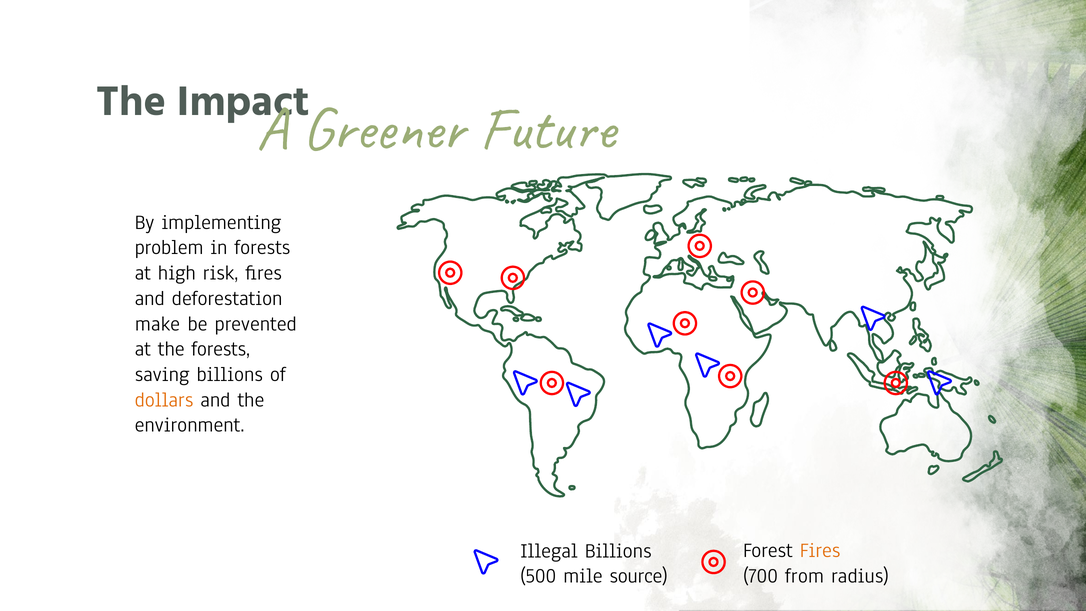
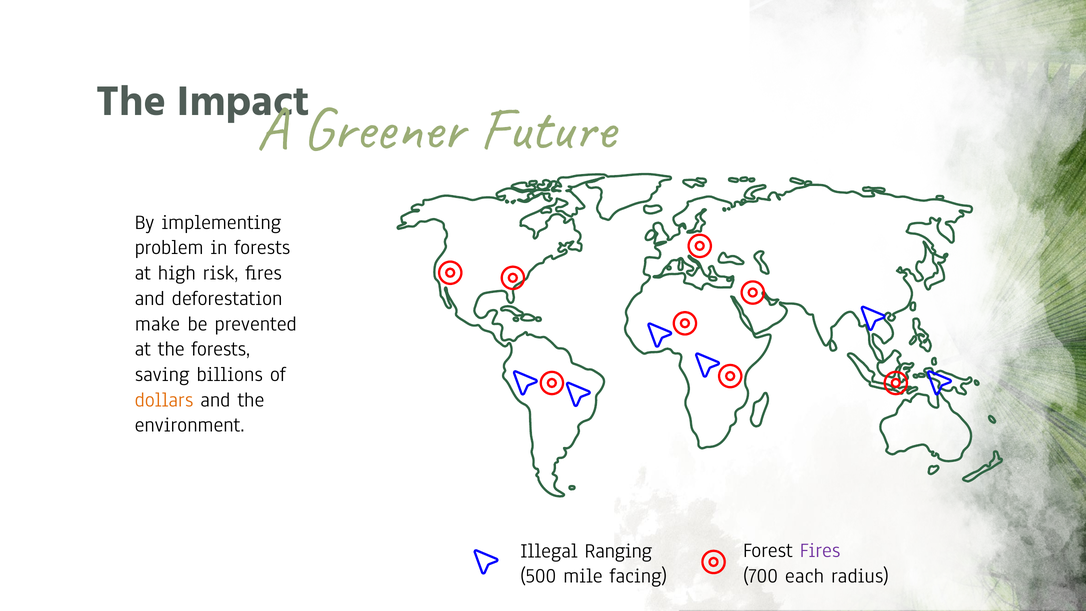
Fires colour: orange -> purple (820, 550)
Illegal Billions: Billions -> Ranging (618, 551)
from: from -> each (804, 576)
source: source -> facing (638, 576)
